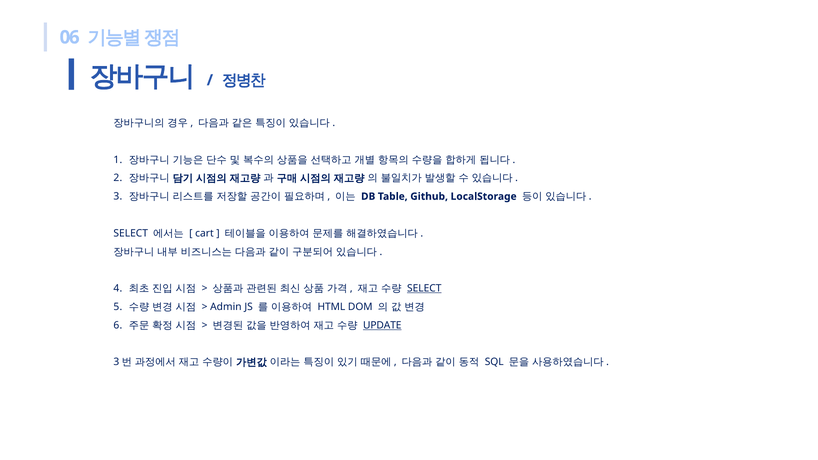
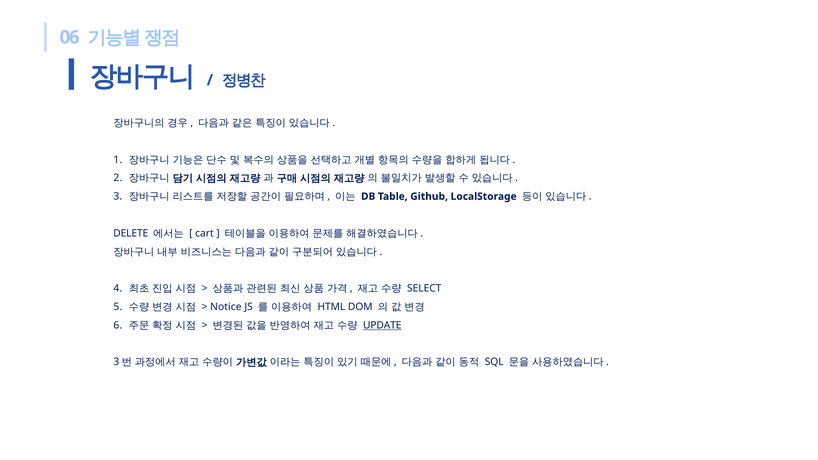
SELECT: SELECT -> DELETE (131, 233)
SELECT underline: present -> none (424, 289)
Admin: Admin -> Notice (226, 307)
